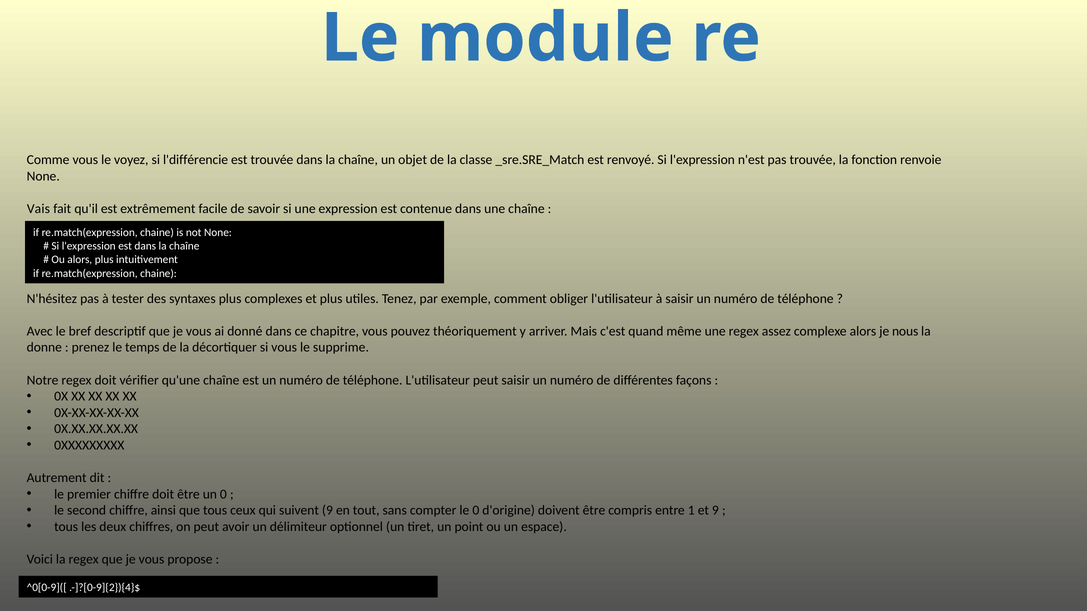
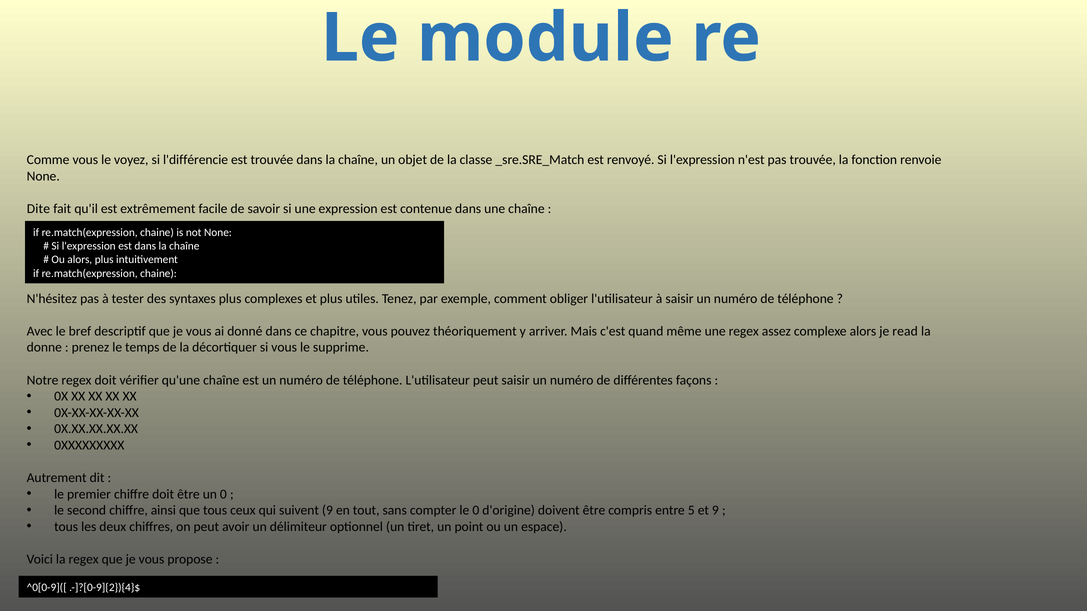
Vais: Vais -> Dite (38, 209)
nous: nous -> read (905, 331)
1: 1 -> 5 (691, 511)
